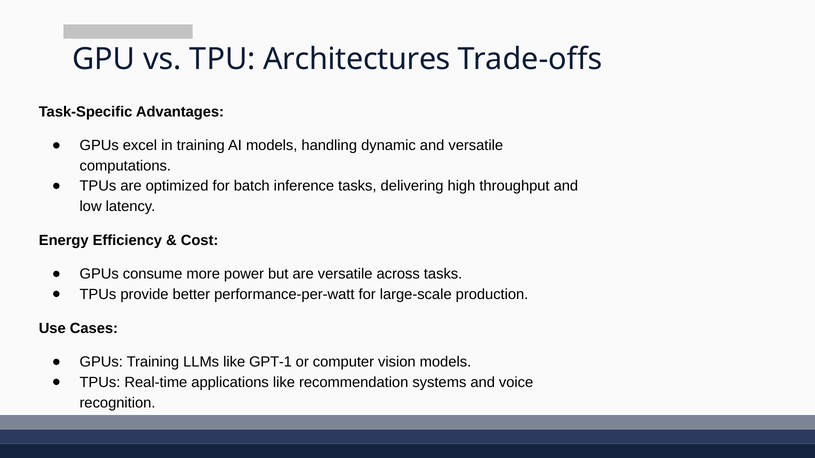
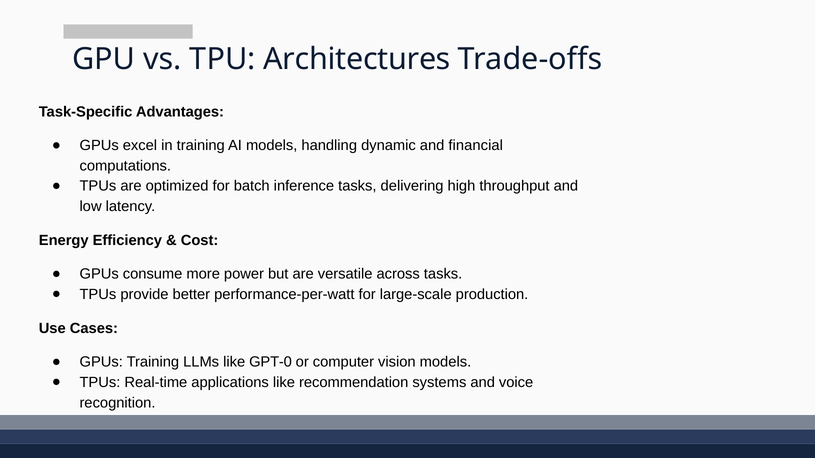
and versatile: versatile -> financial (476, 146)
GPT-1: GPT-1 -> GPT-0 (271, 362)
